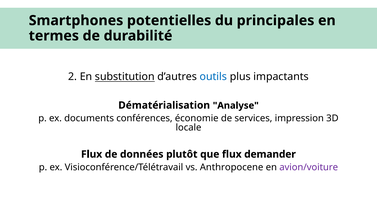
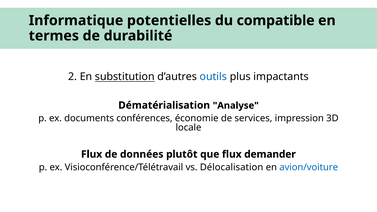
Smartphones: Smartphones -> Informatique (76, 21)
principales: principales -> compatible (276, 21)
Anthropocene: Anthropocene -> Délocalisation (232, 167)
avion/voiture colour: purple -> blue (309, 167)
